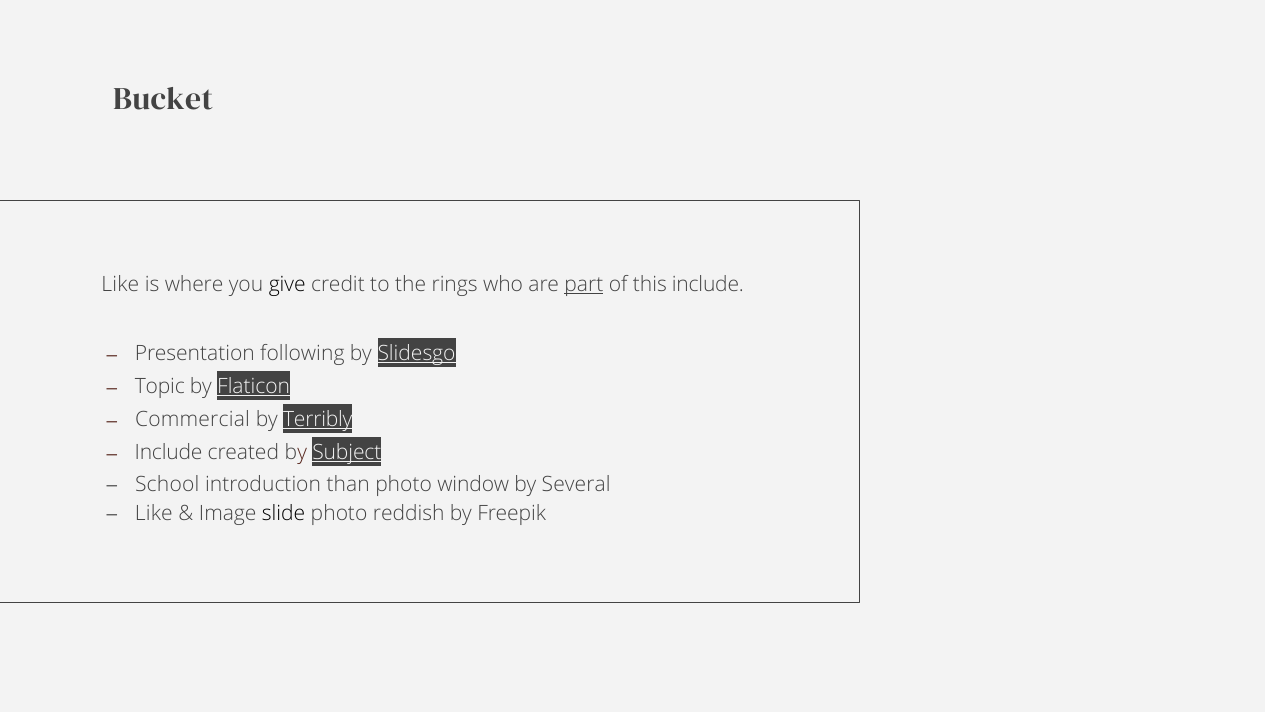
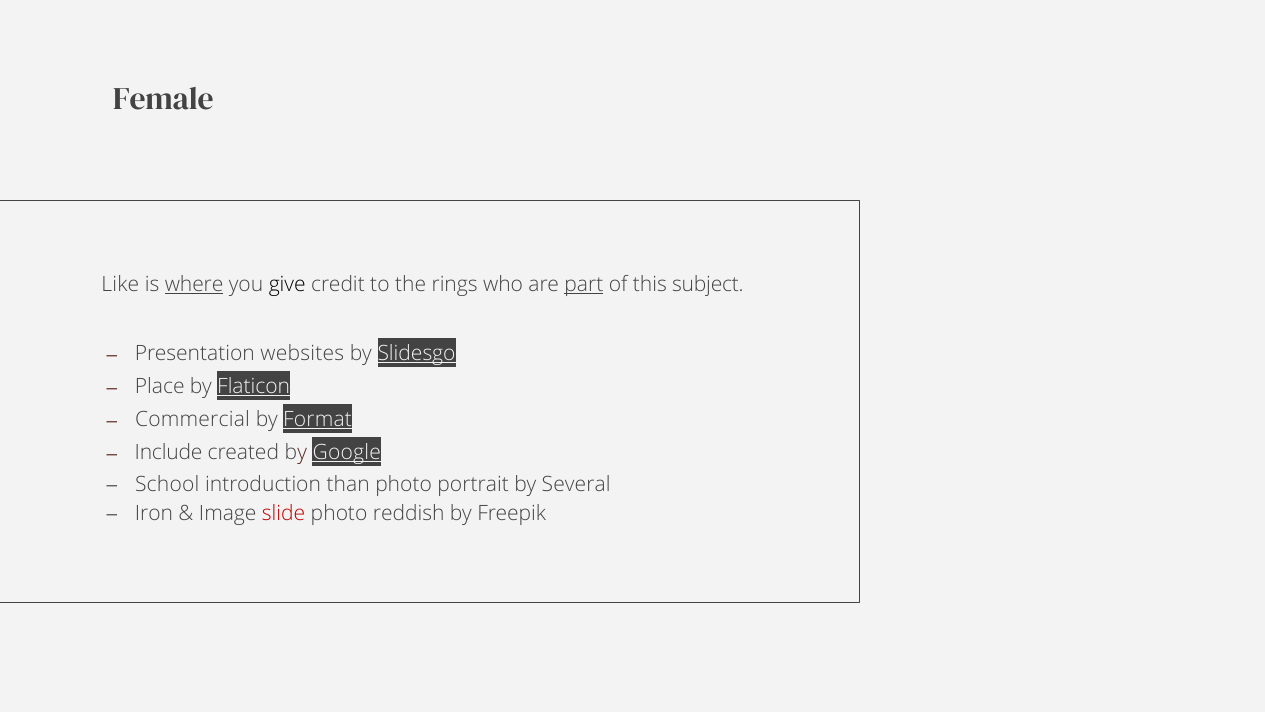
Bucket: Bucket -> Female (163, 99)
where underline: none -> present (194, 284)
this include: include -> subject (708, 284)
following: following -> websites (302, 353)
Topic: Topic -> Place (160, 386)
Terribly: Terribly -> Format (318, 419)
Subject: Subject -> Google (347, 452)
window: window -> portrait (473, 485)
Like: Like -> Iron (154, 514)
slide colour: black -> red (284, 514)
